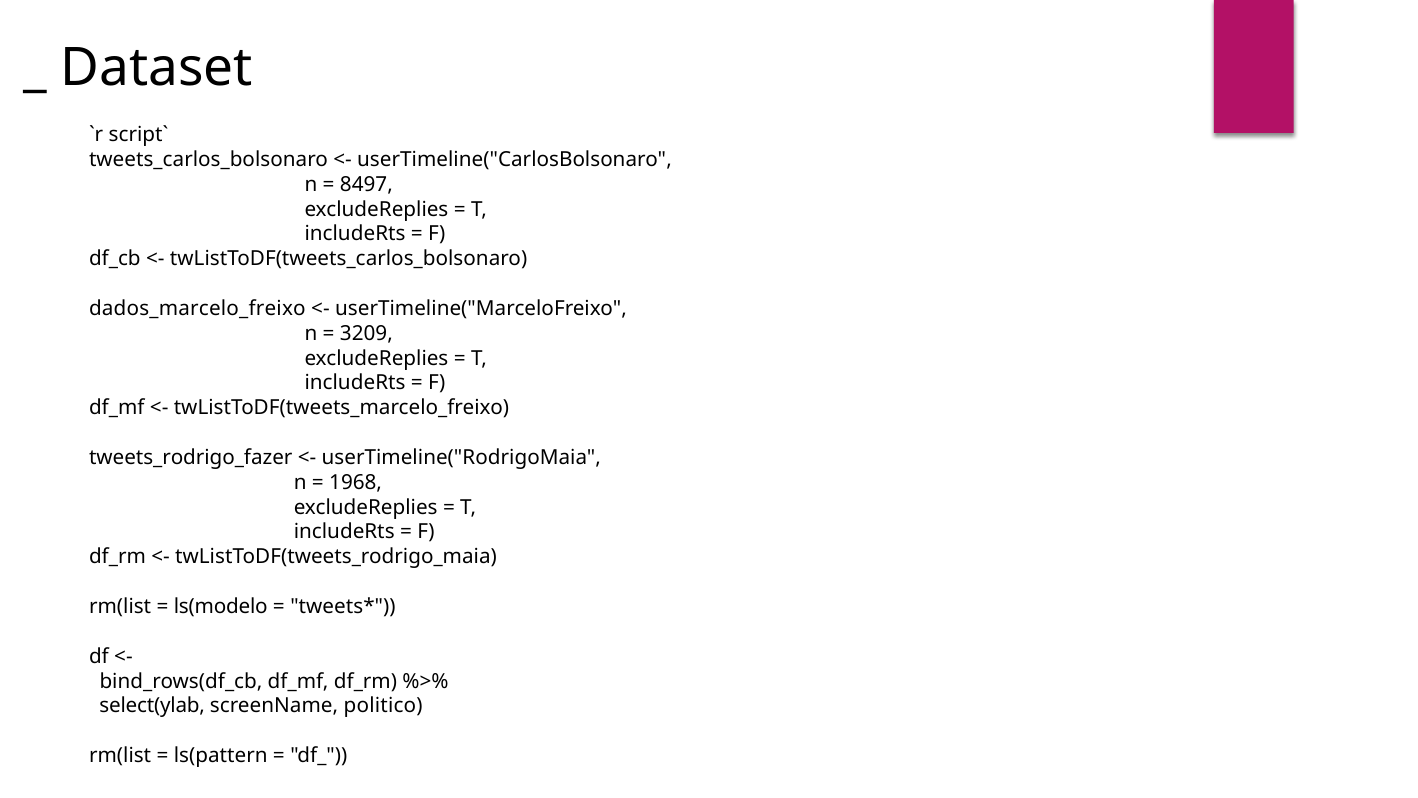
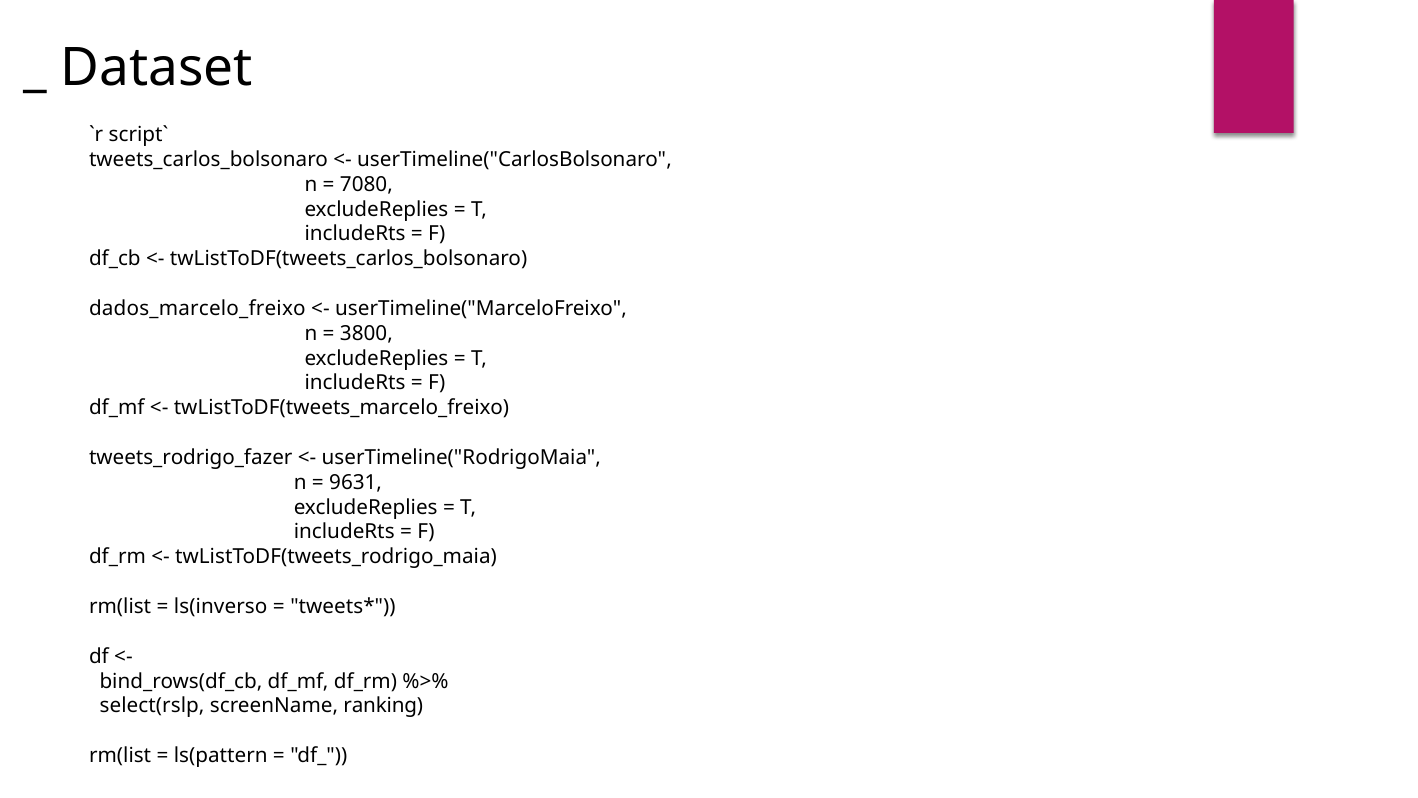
8497: 8497 -> 7080 (366, 184)
3209: 3209 -> 3800 (366, 333)
1968: 1968 -> 9631 (356, 482)
ls(modelo: ls(modelo -> ls(inverso (221, 606)
select(ylab: select(ylab -> select(rslp (152, 706)
politico: politico -> ranking (383, 706)
